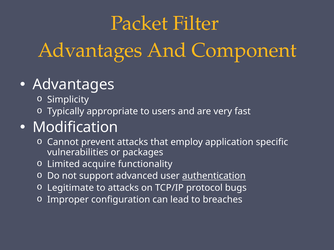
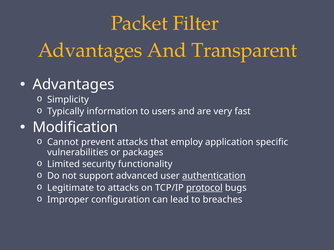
Component: Component -> Transparent (244, 50)
appropriate: appropriate -> information (112, 112)
acquire: acquire -> security (99, 164)
protocol underline: none -> present (204, 188)
